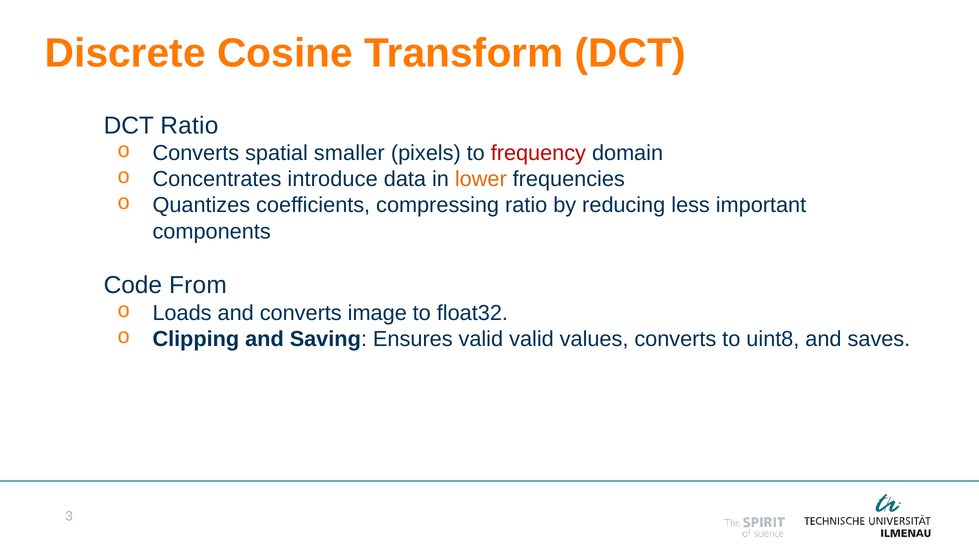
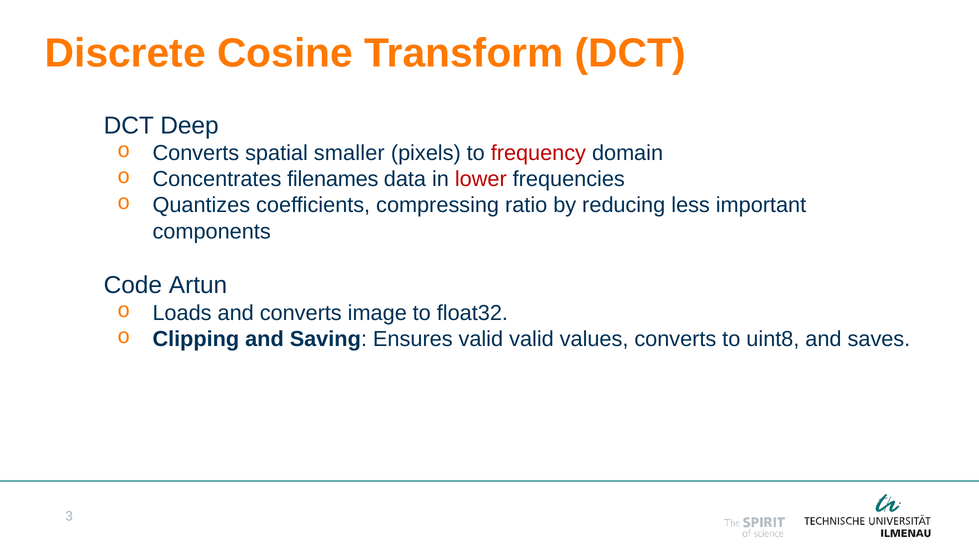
DCT Ratio: Ratio -> Deep (189, 126)
introduce: introduce -> filenames (333, 179)
lower colour: orange -> red (481, 179)
From: From -> Artun (198, 286)
